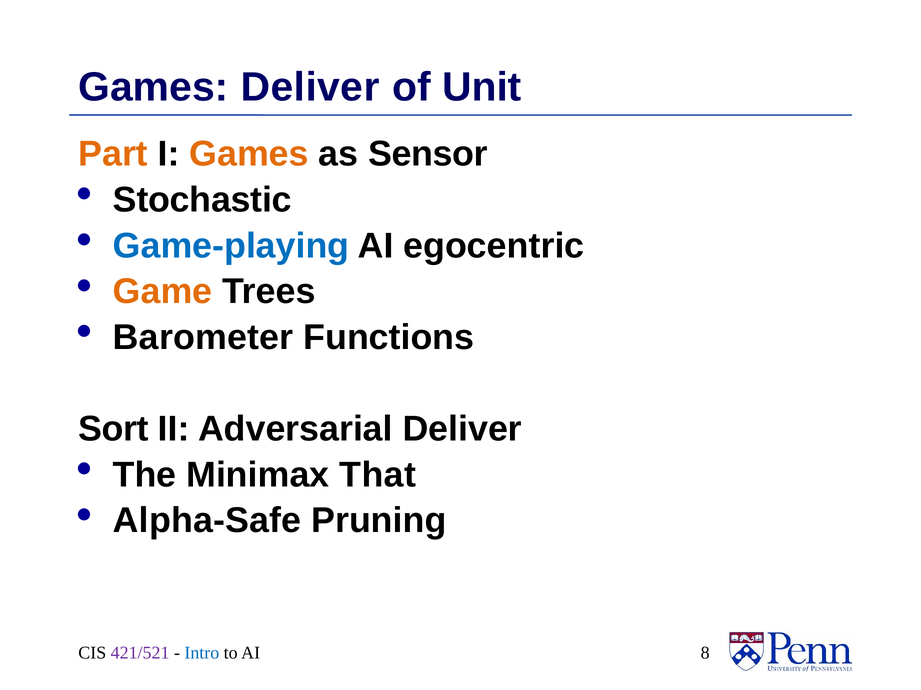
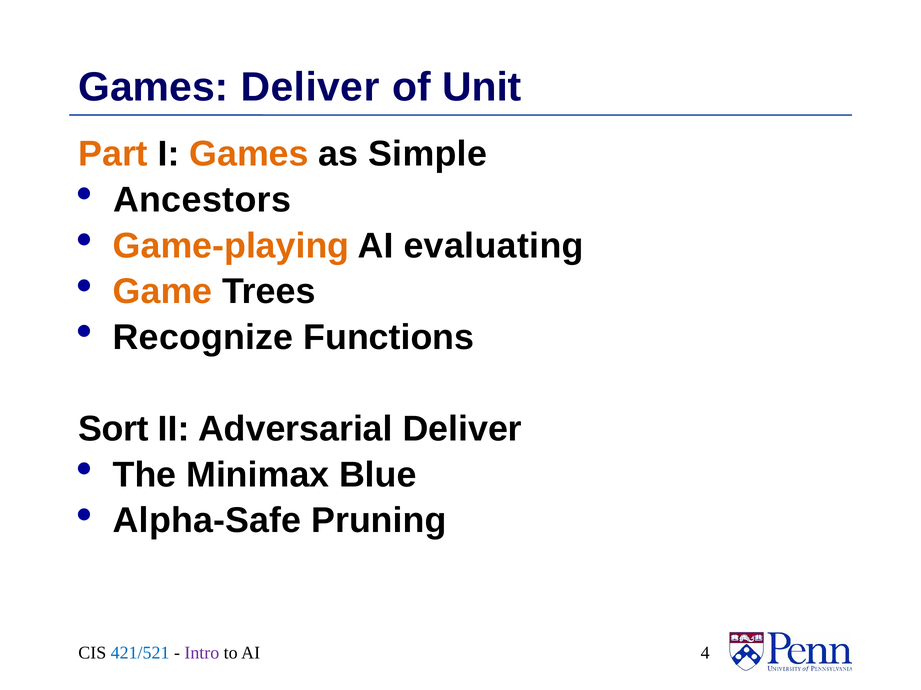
Sensor: Sensor -> Simple (428, 154)
Stochastic: Stochastic -> Ancestors (202, 200)
Game-playing colour: blue -> orange (231, 246)
egocentric: egocentric -> evaluating (494, 246)
Barometer: Barometer -> Recognize (203, 338)
That: That -> Blue (378, 475)
421/521 colour: purple -> blue (140, 654)
Intro colour: blue -> purple (202, 654)
8: 8 -> 4 (705, 654)
